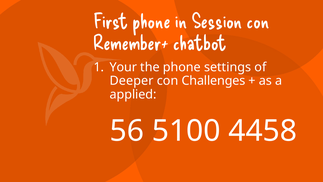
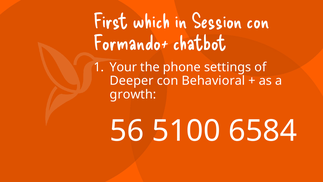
First phone: phone -> which (151, 22)
Remember+: Remember+ -> Formando+ (131, 43)
Challenges: Challenges -> Behavioral (213, 81)
applied: applied -> growth (133, 94)
4458: 4458 -> 6584 (263, 131)
